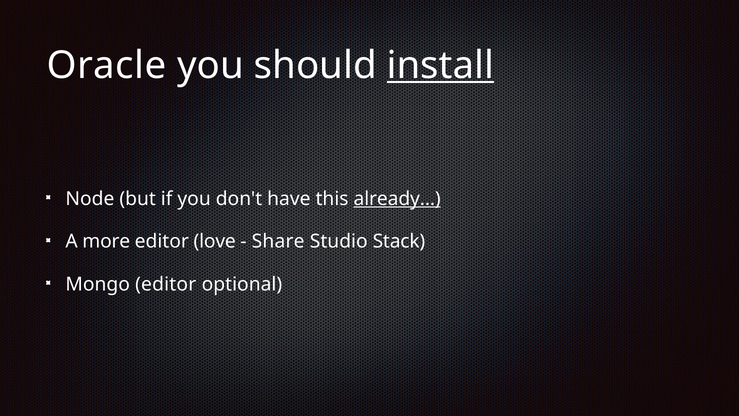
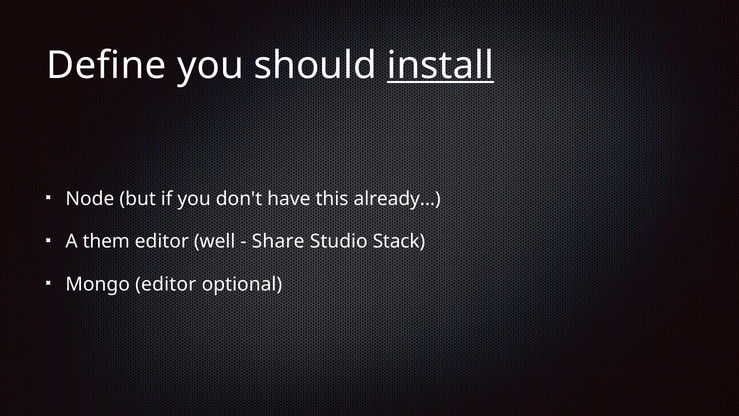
Oracle: Oracle -> Define (106, 65)
already underline: present -> none (397, 199)
more: more -> them (106, 241)
love: love -> well (215, 241)
